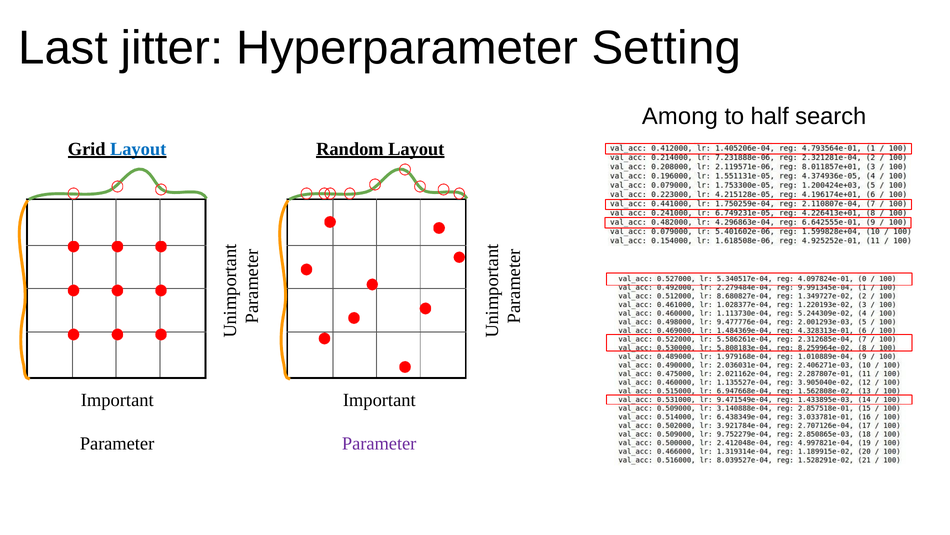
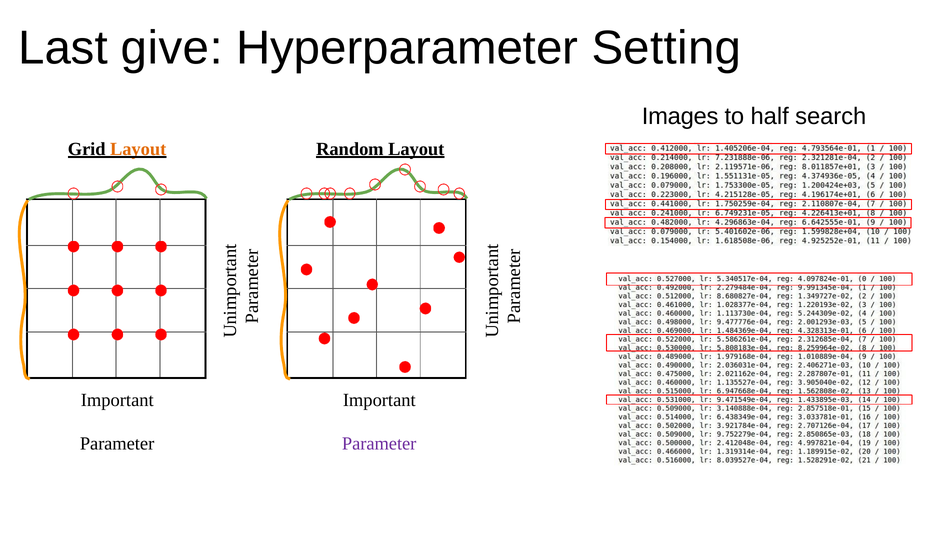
jitter: jitter -> give (172, 48)
Among: Among -> Images (680, 116)
Layout colour: blue -> orange (138, 149)
